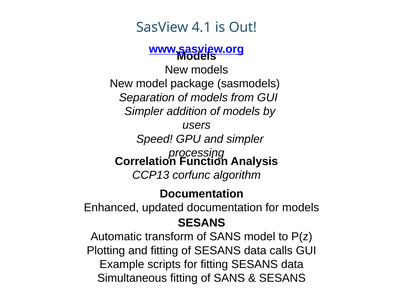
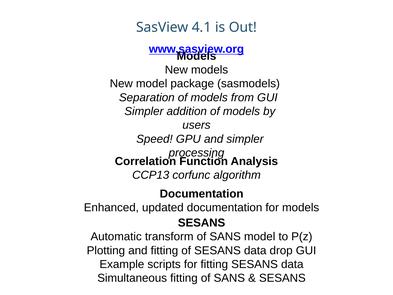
calls: calls -> drop (281, 250)
